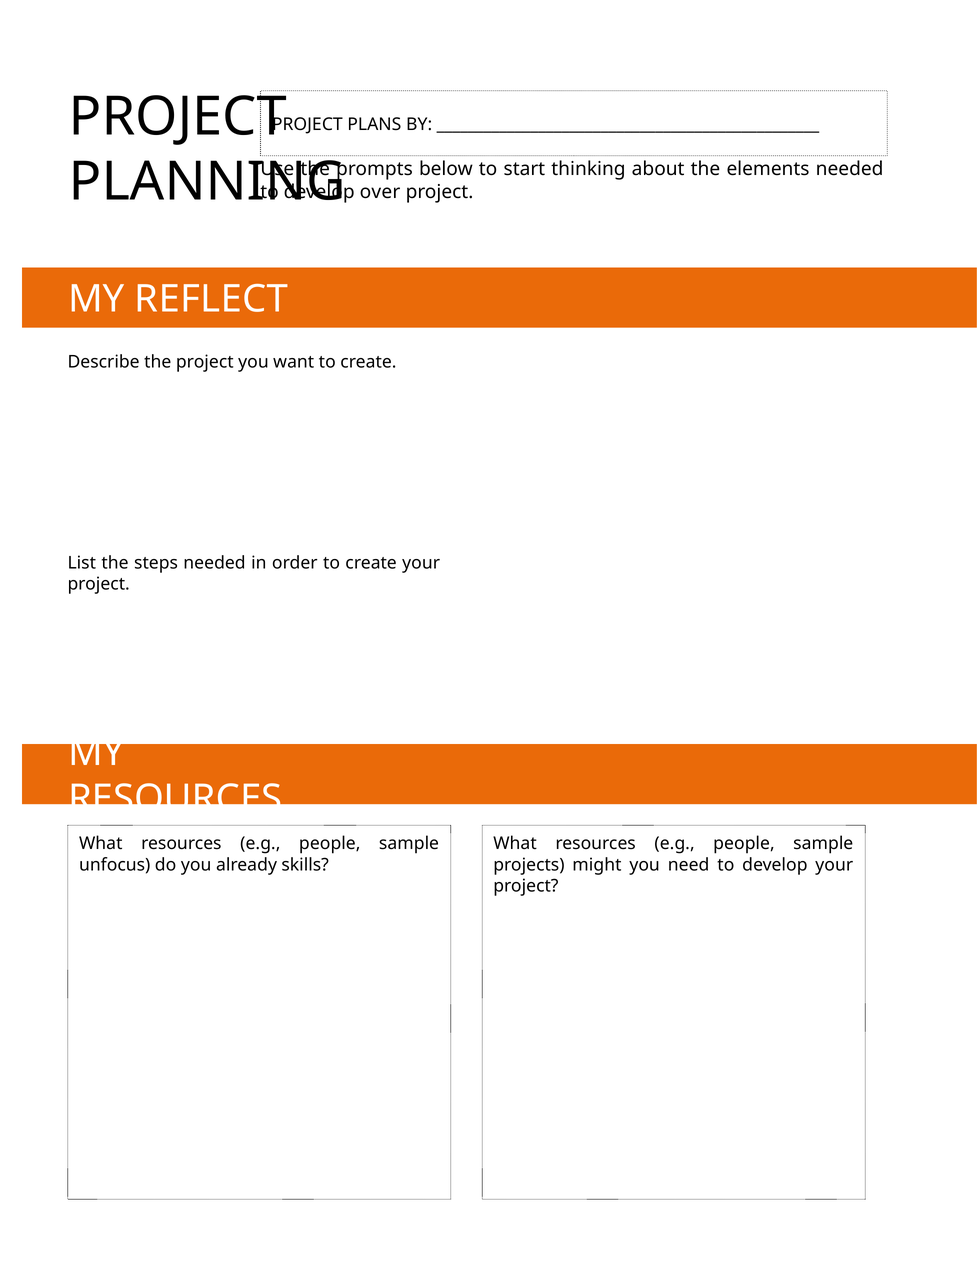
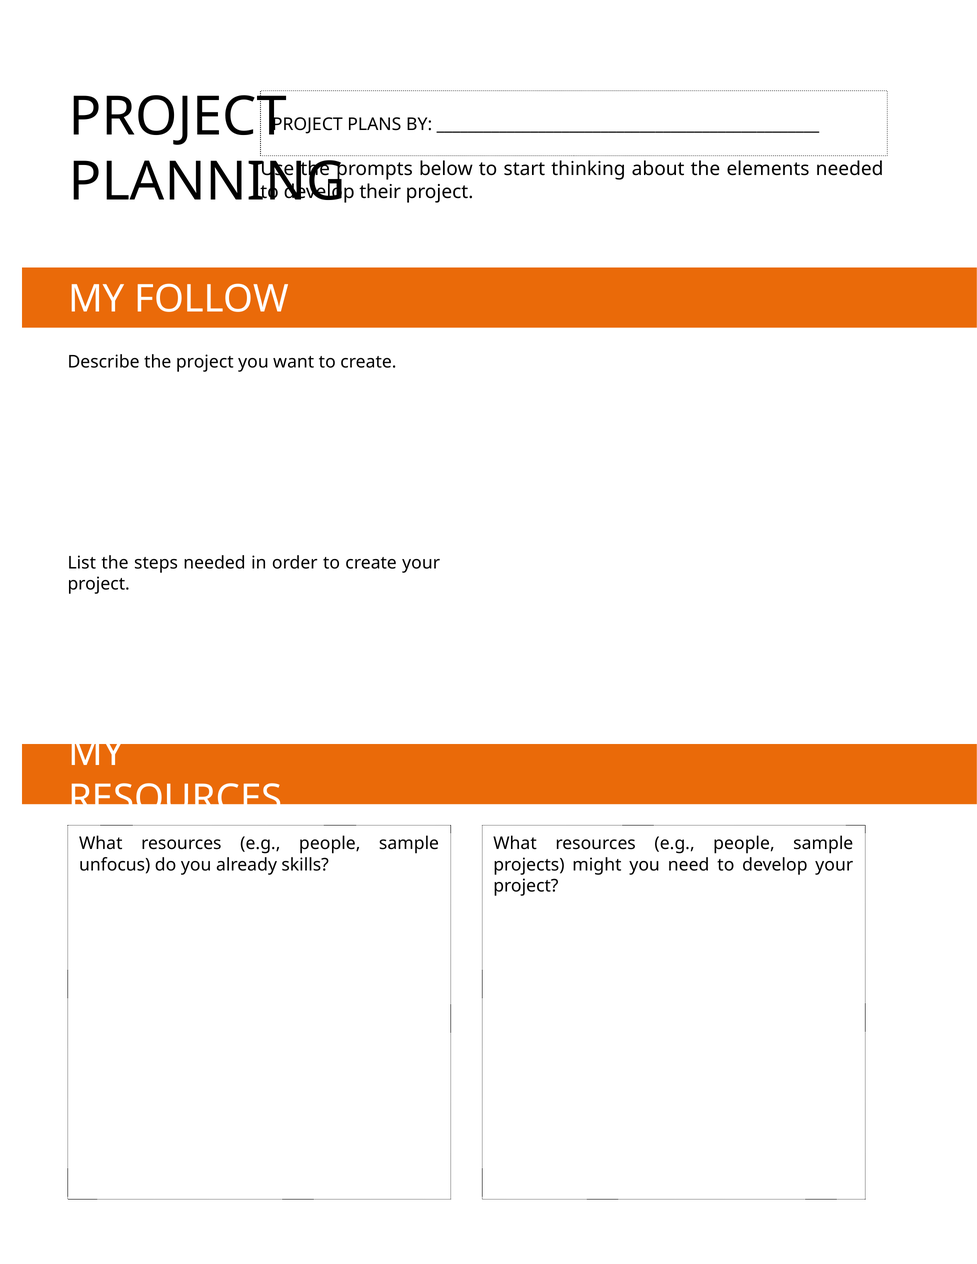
over: over -> their (380, 192)
REFLECT: REFLECT -> FOLLOW (212, 299)
